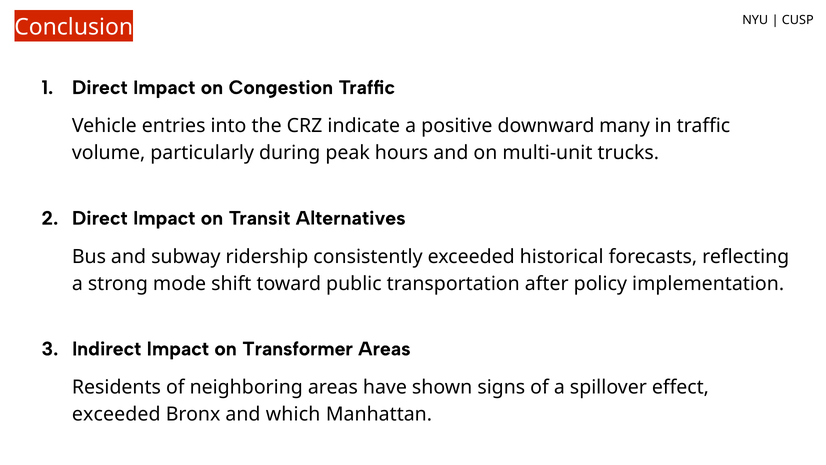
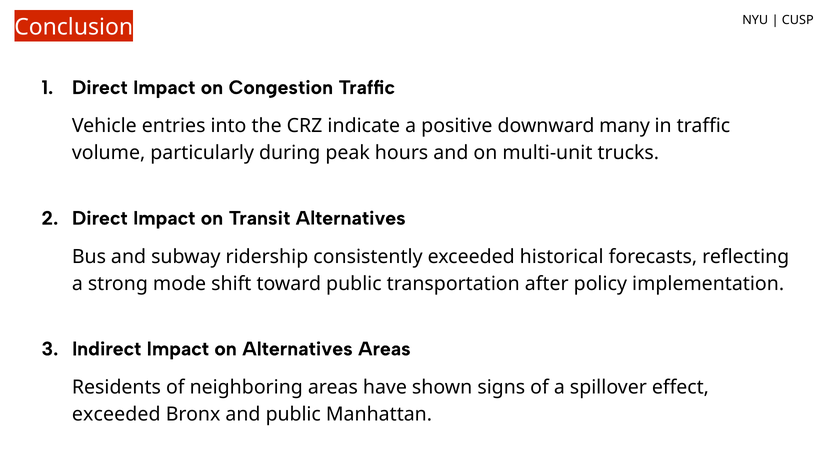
on Transformer: Transformer -> Alternatives (297, 349)
and which: which -> public (293, 414)
